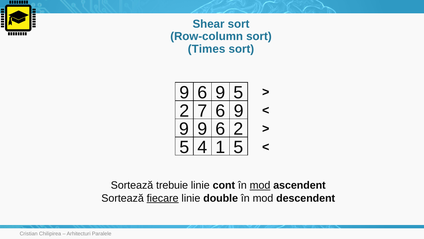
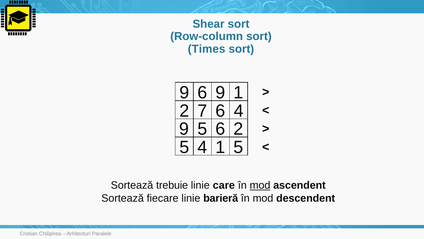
9 5: 5 -> 1 (239, 92)
7 6 9: 9 -> 4 (239, 111)
9 9: 9 -> 5 (202, 129)
cont: cont -> care (224, 185)
fiecare underline: present -> none (163, 198)
double: double -> barieră (221, 198)
